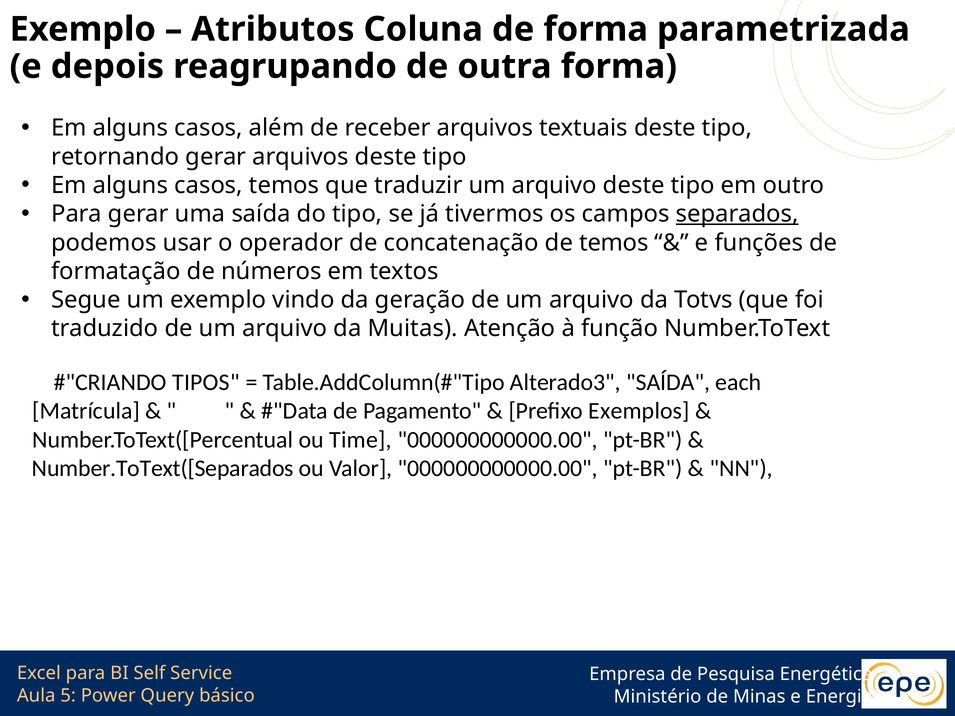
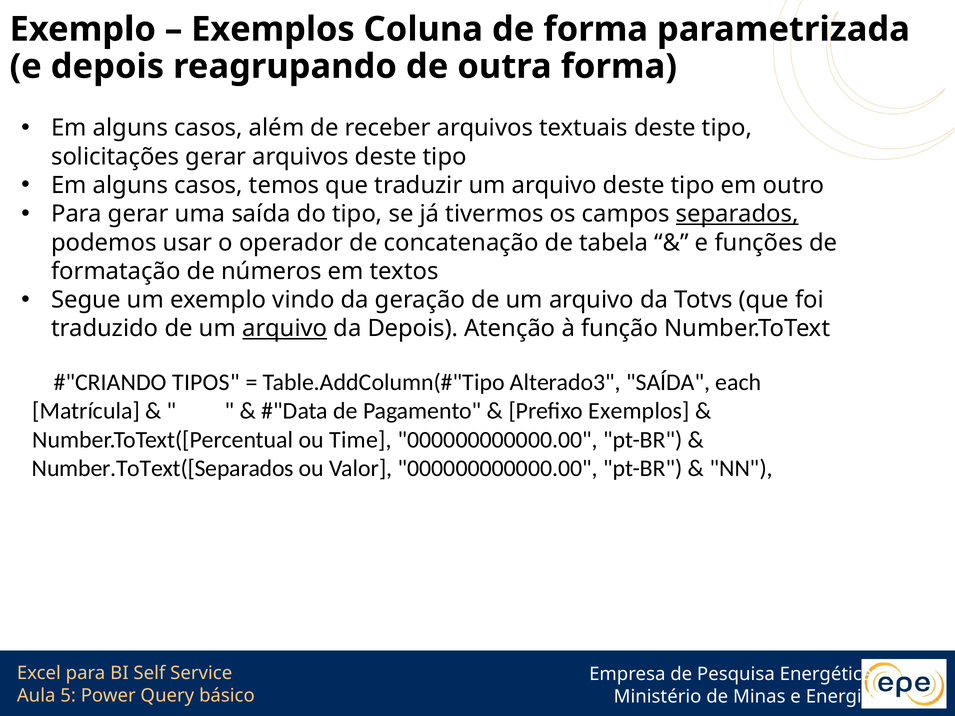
Atributos: Atributos -> Exemplos (273, 29)
retornando: retornando -> solicitações (115, 157)
de temos: temos -> tabela (614, 243)
arquivo underline: none -> present (285, 329)
da Muitas: Muitas -> Depois (413, 329)
